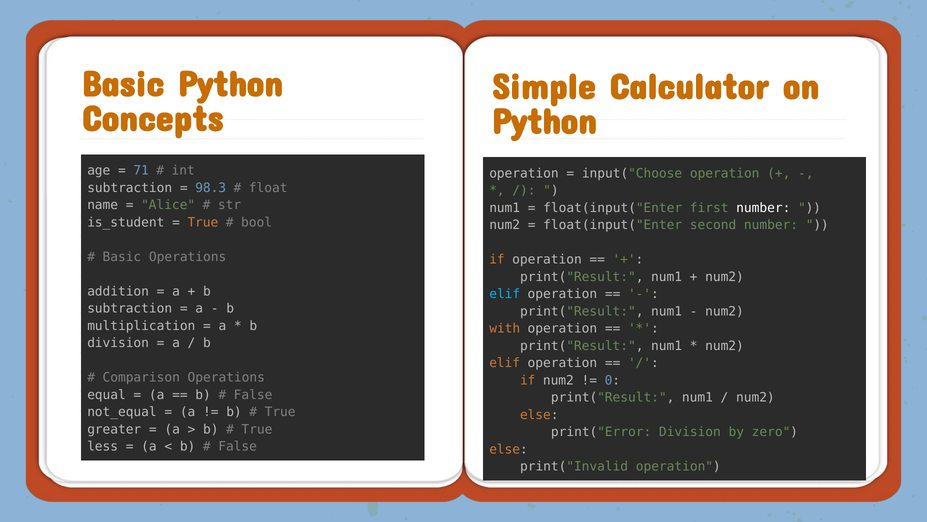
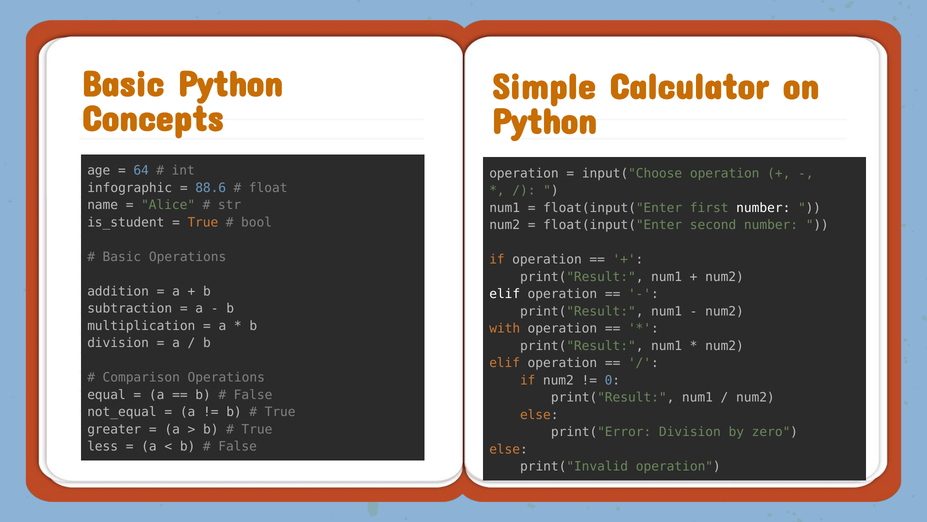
71: 71 -> 64 (141, 170)
subtraction: subtraction -> infographic (130, 188)
98.3: 98.3 -> 88.6 (211, 188)
elif colour: light blue -> white (505, 294)
